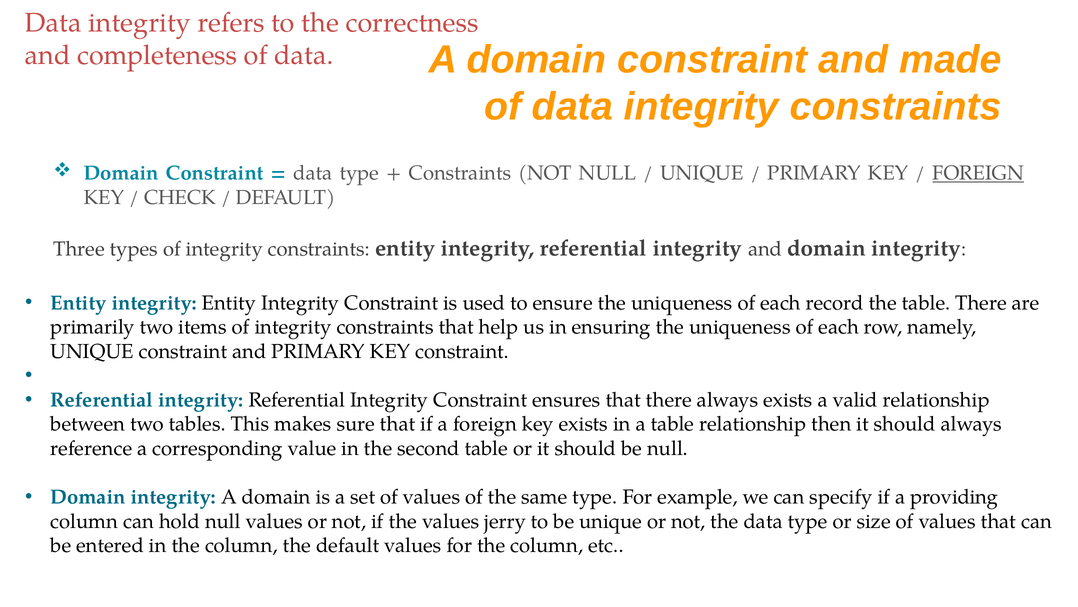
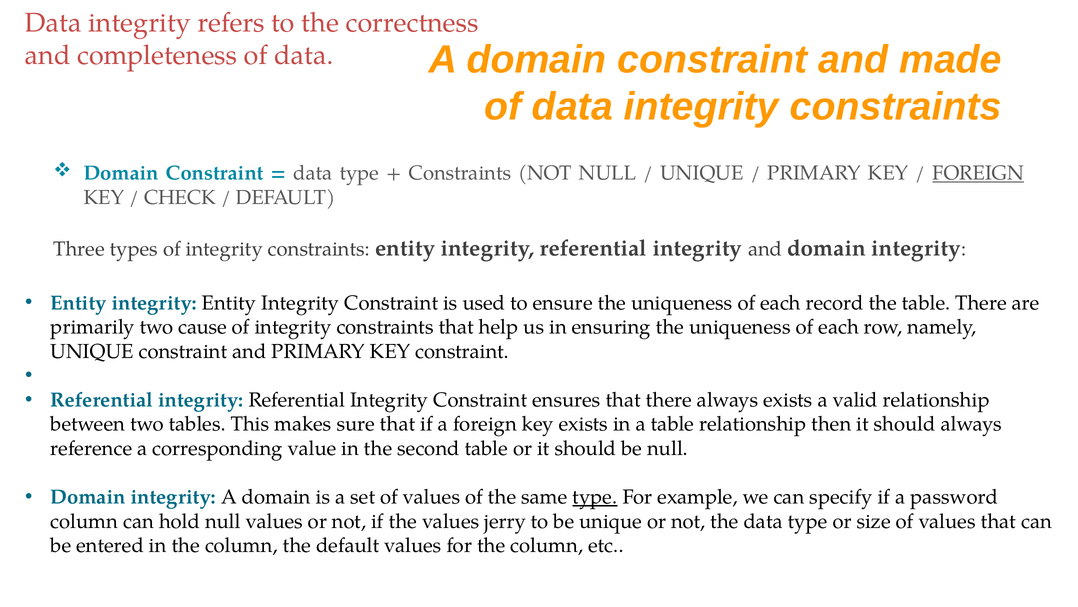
items: items -> cause (203, 327)
type underline: none -> present (595, 497)
providing: providing -> password (954, 497)
